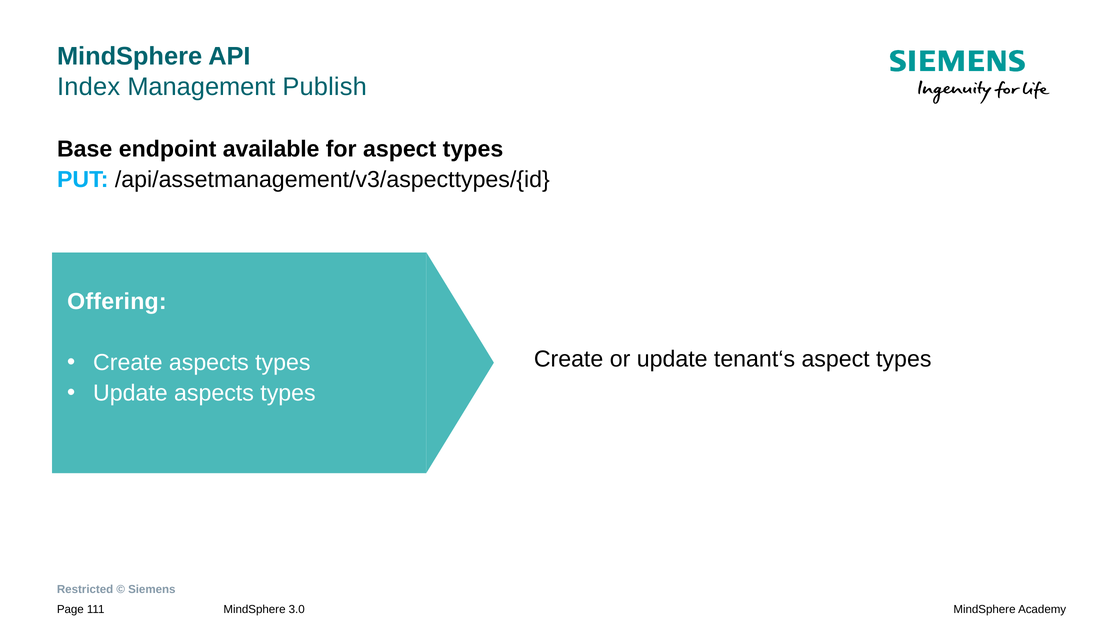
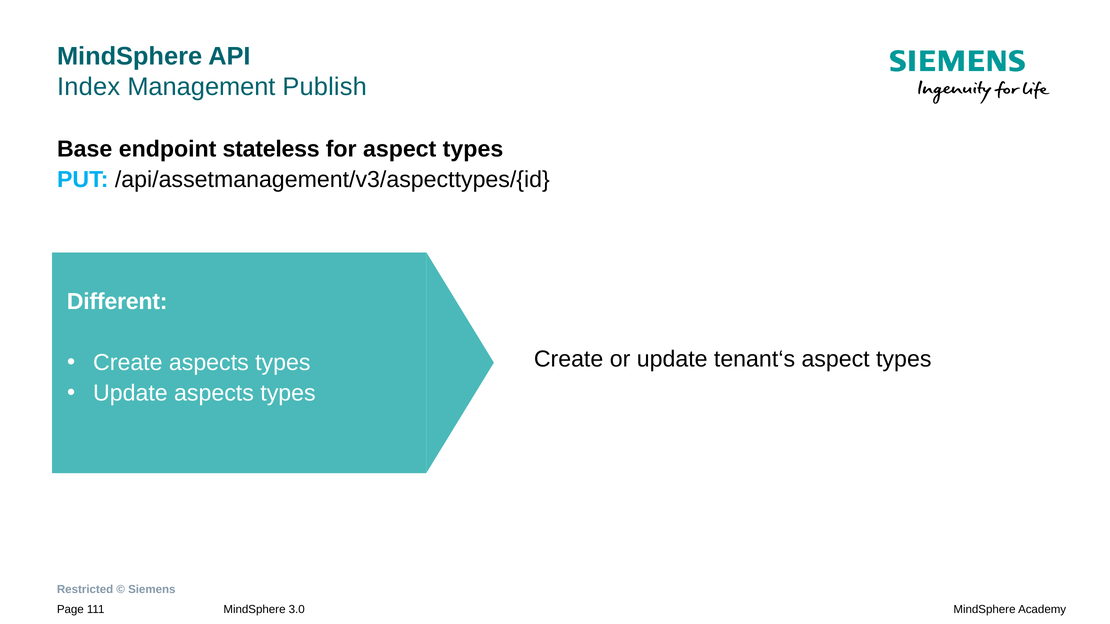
available: available -> stateless (271, 149)
Offering: Offering -> Different (117, 302)
